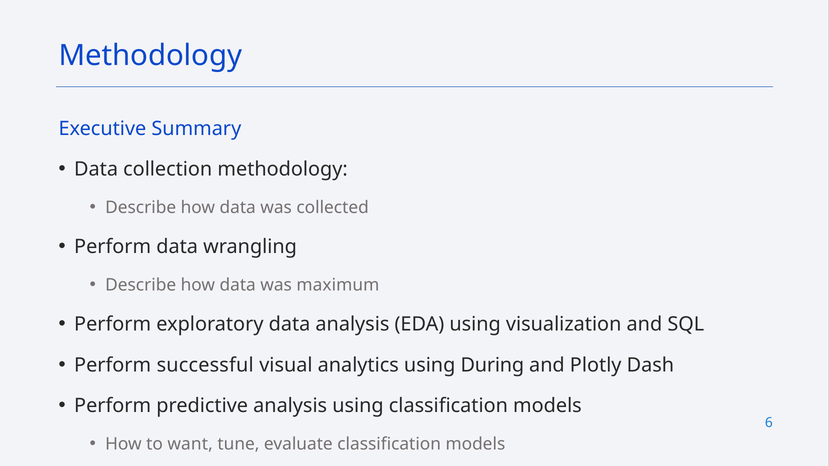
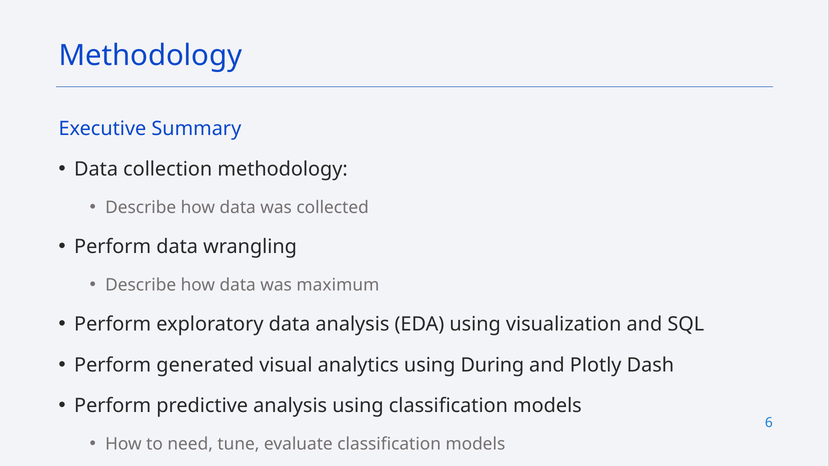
successful: successful -> generated (205, 365)
want: want -> need (190, 444)
